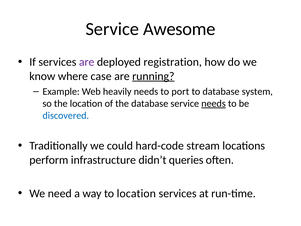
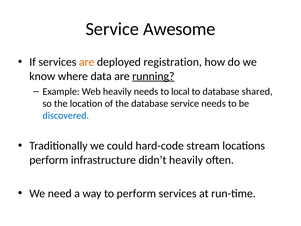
are colour: purple -> orange (87, 62)
case: case -> data (101, 76)
port: port -> local (180, 91)
system: system -> shared (257, 91)
needs underline: present -> none (214, 103)
didn’t queries: queries -> heavily (186, 160)
to location: location -> perform (136, 193)
